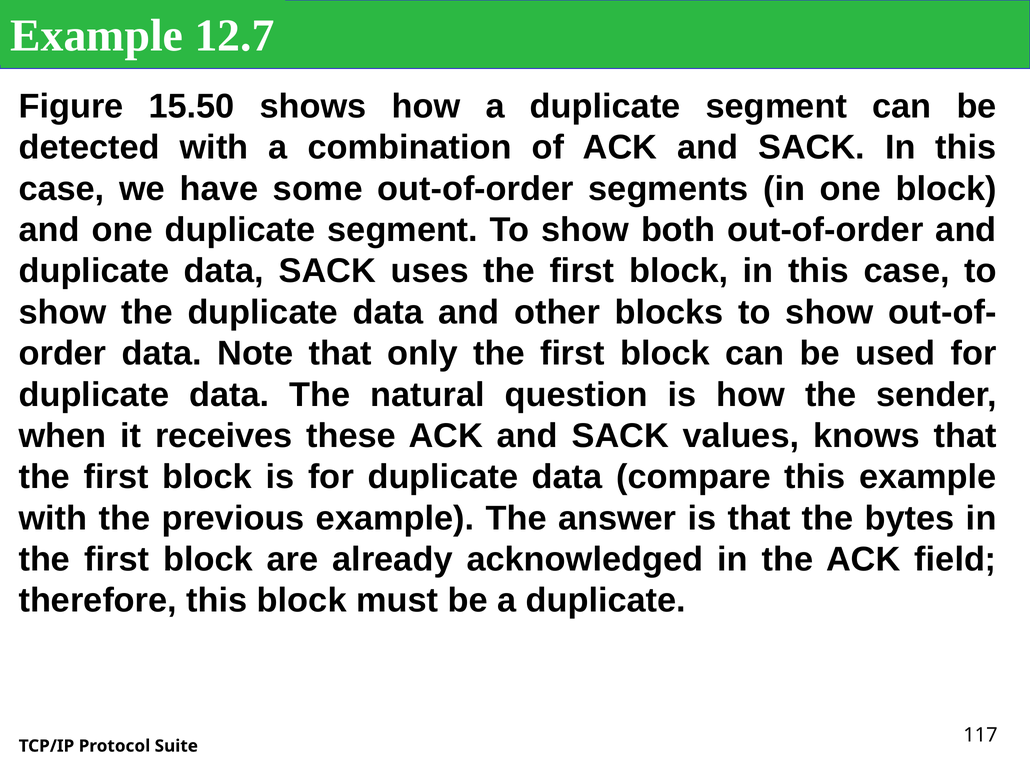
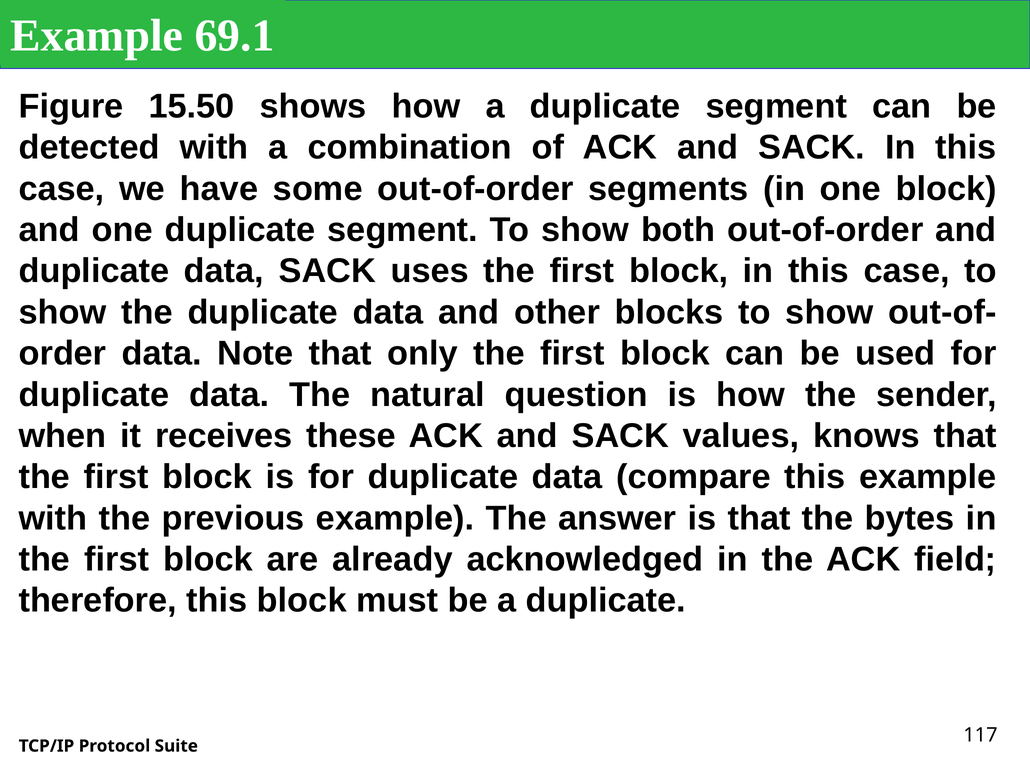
12.7: 12.7 -> 69.1 (235, 36)
